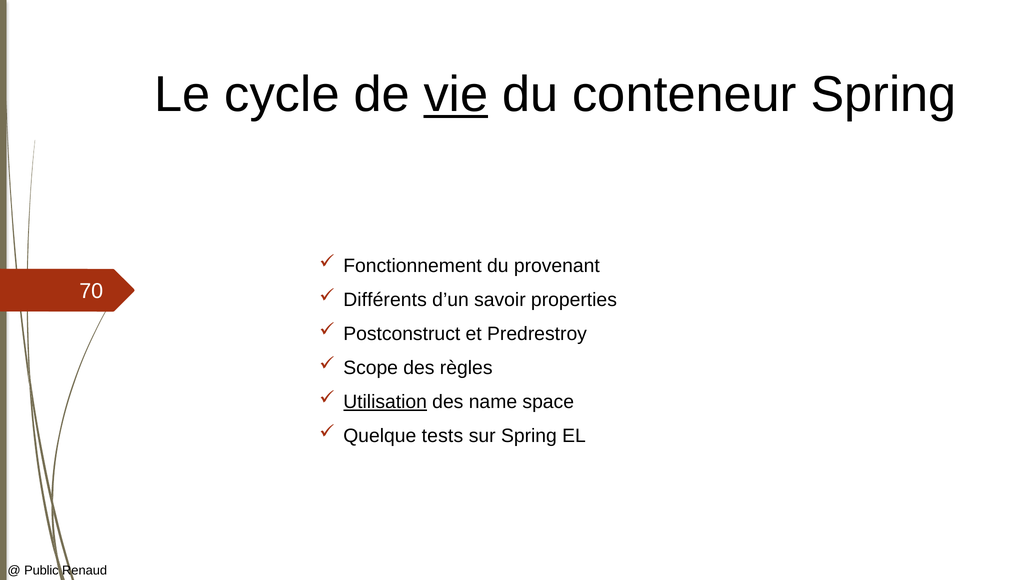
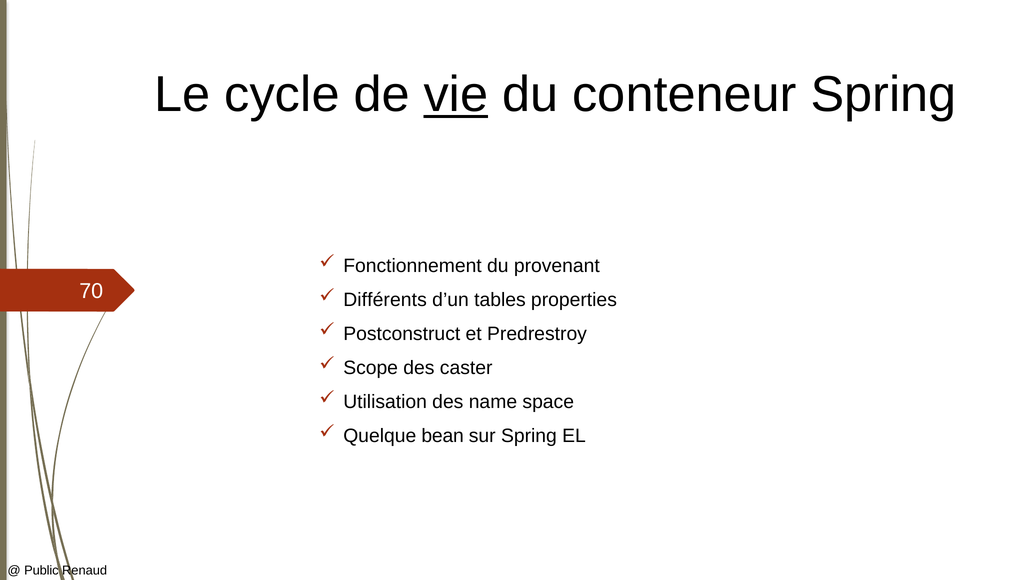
savoir: savoir -> tables (500, 300)
règles: règles -> caster (466, 368)
Utilisation underline: present -> none (385, 402)
tests: tests -> bean (443, 436)
